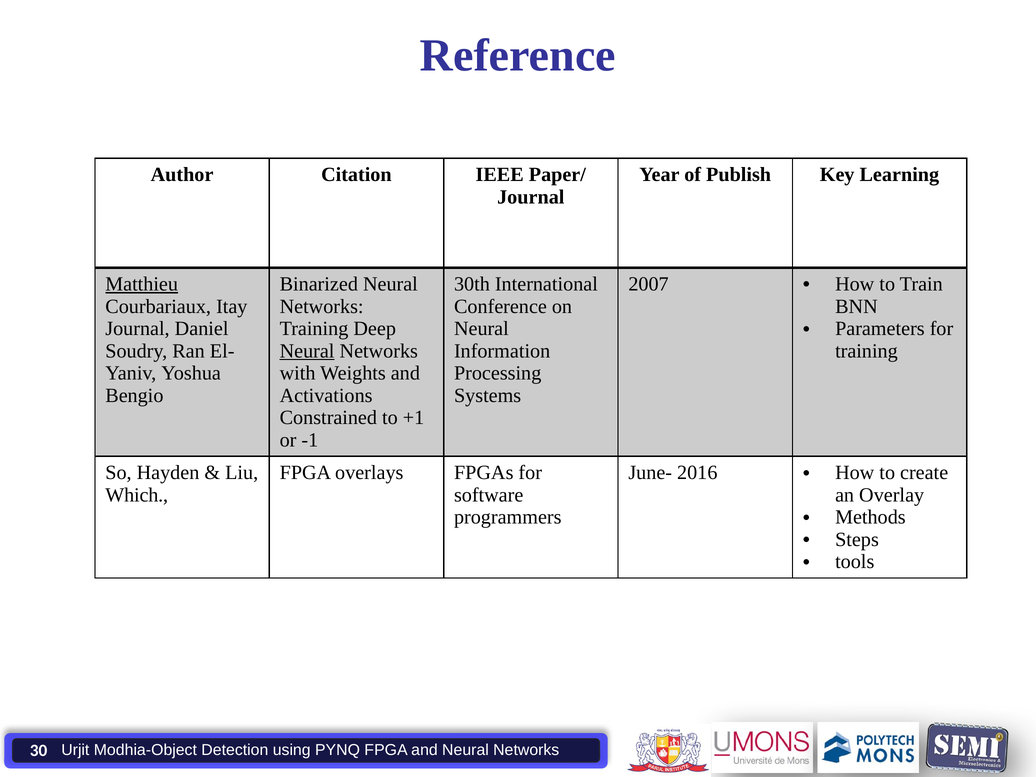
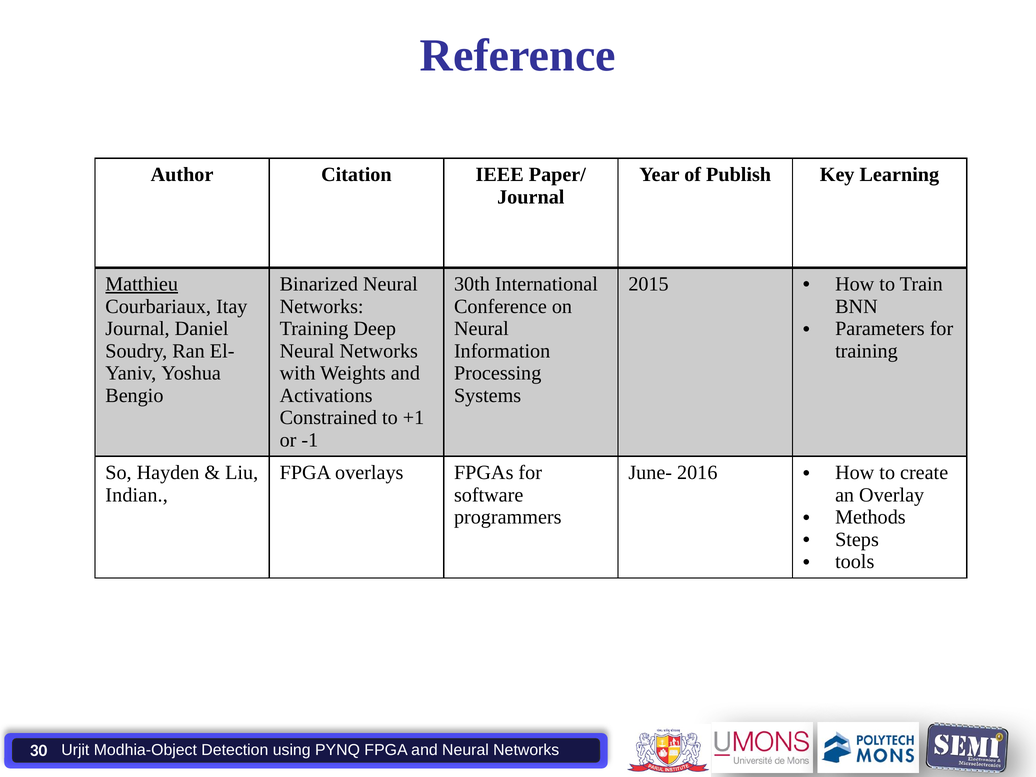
2007: 2007 -> 2015 (649, 284)
Neural underline: present -> none (307, 351)
Which: Which -> Indian (137, 495)
